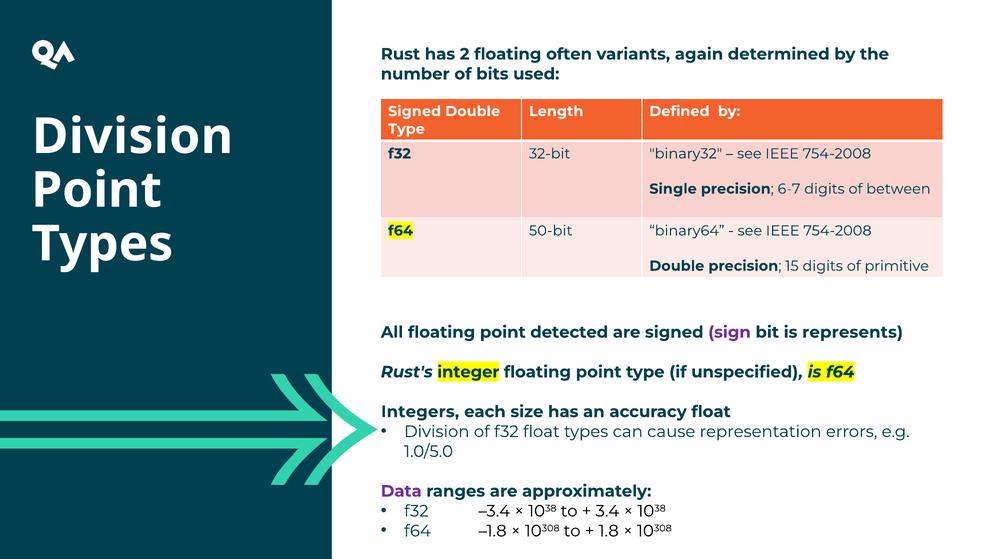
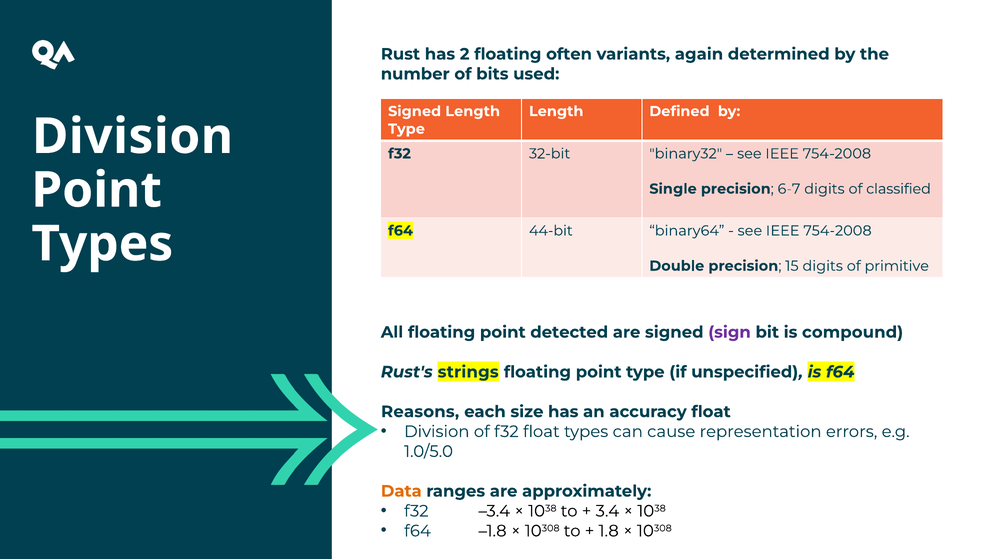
Signed Double: Double -> Length (473, 111)
between: between -> classified (899, 189)
50-bit: 50-bit -> 44-bit (551, 231)
represents: represents -> compound (853, 332)
integer: integer -> strings (468, 372)
Integers: Integers -> Reasons (420, 412)
Data colour: purple -> orange (401, 491)
